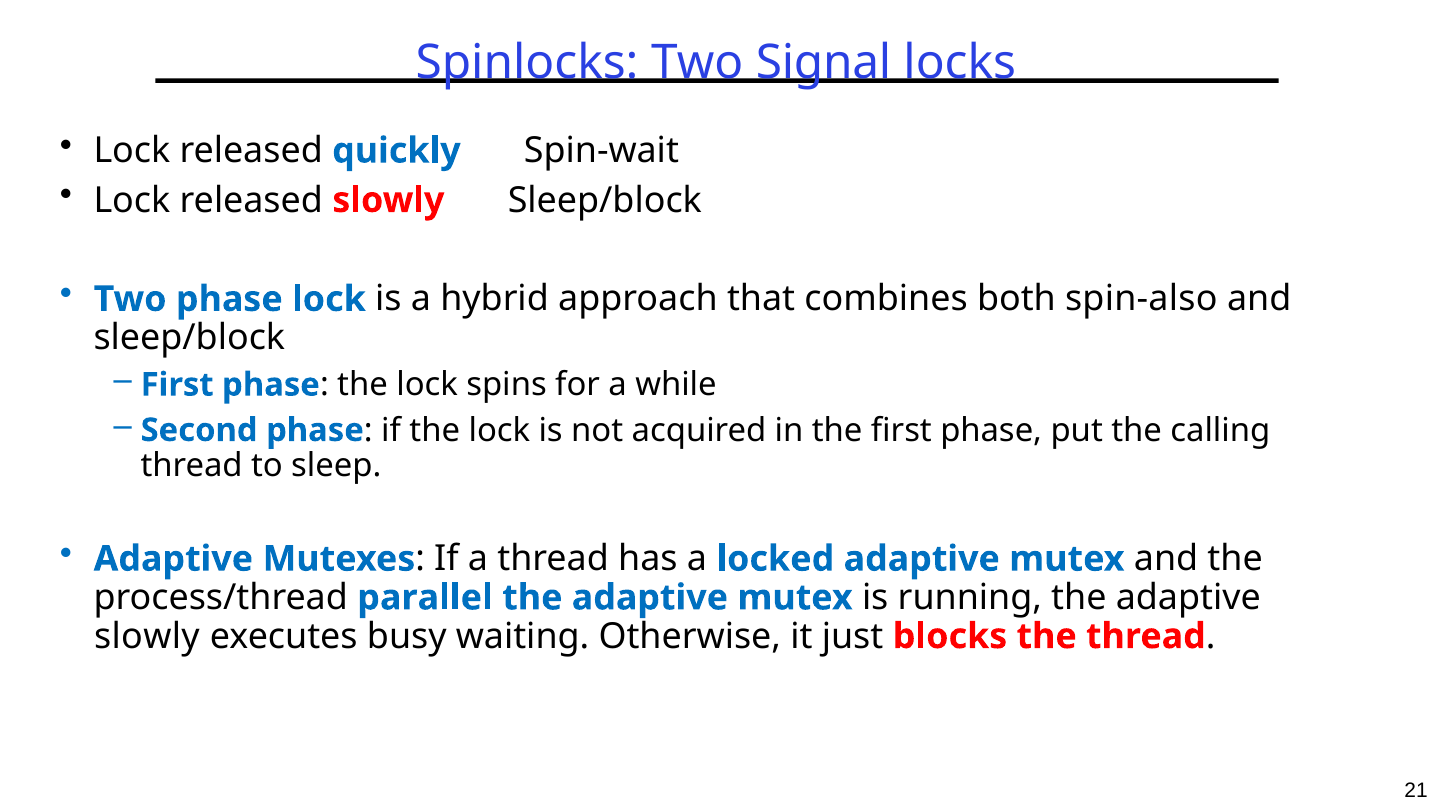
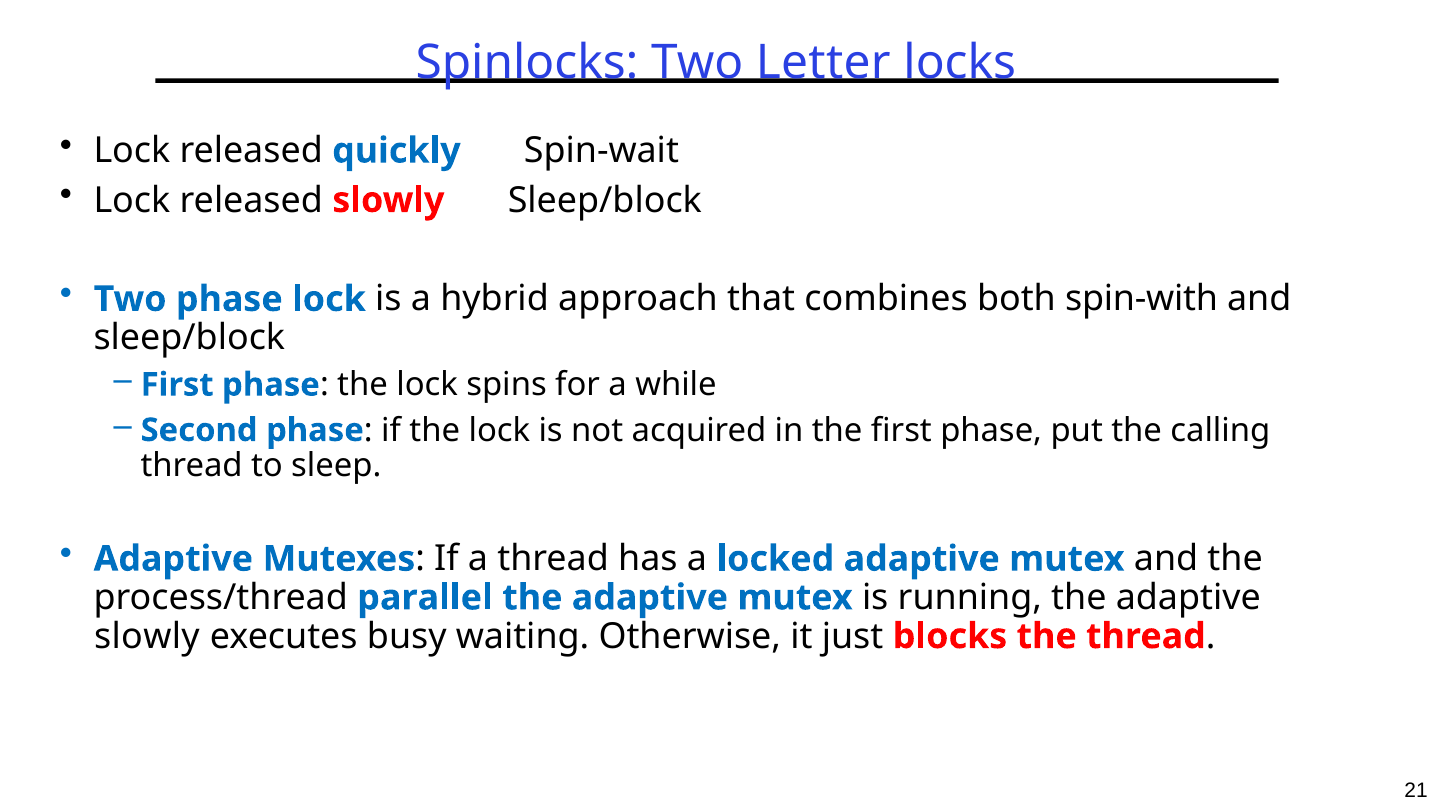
Signal: Signal -> Letter (823, 63)
spin-also: spin-also -> spin-with (1142, 299)
